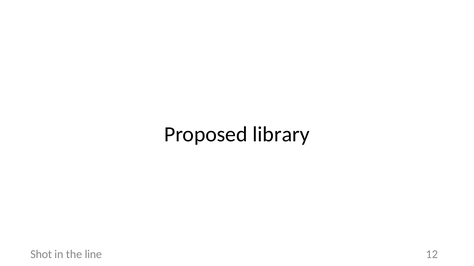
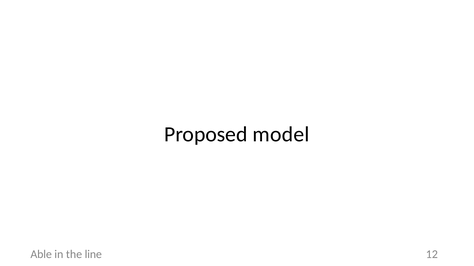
library: library -> model (281, 135)
Shot: Shot -> Able (41, 255)
